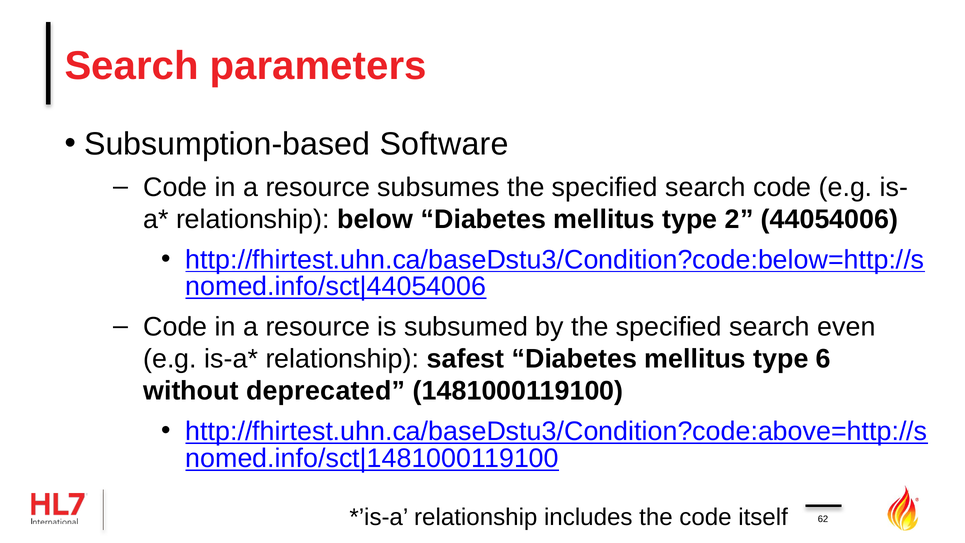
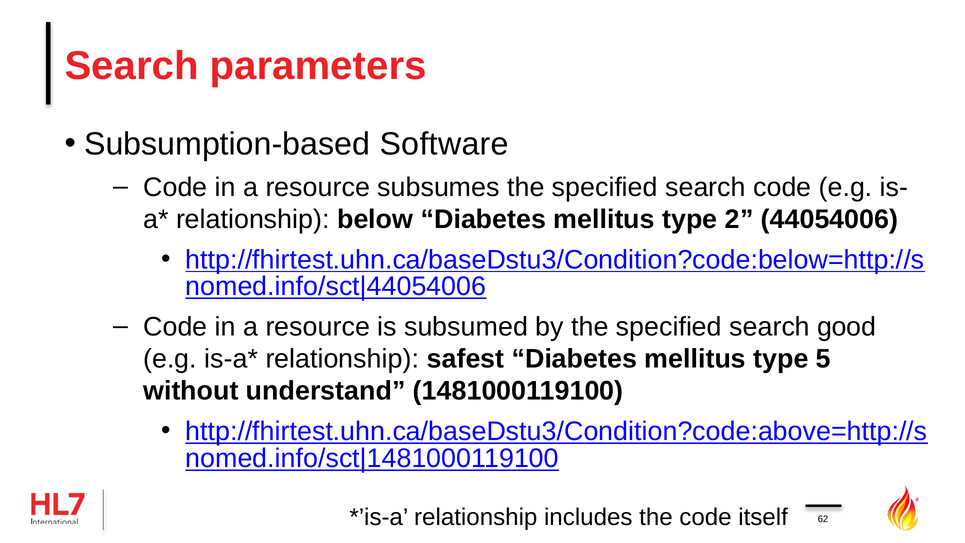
even: even -> good (847, 327)
6: 6 -> 5 (823, 359)
deprecated: deprecated -> understand (326, 391)
